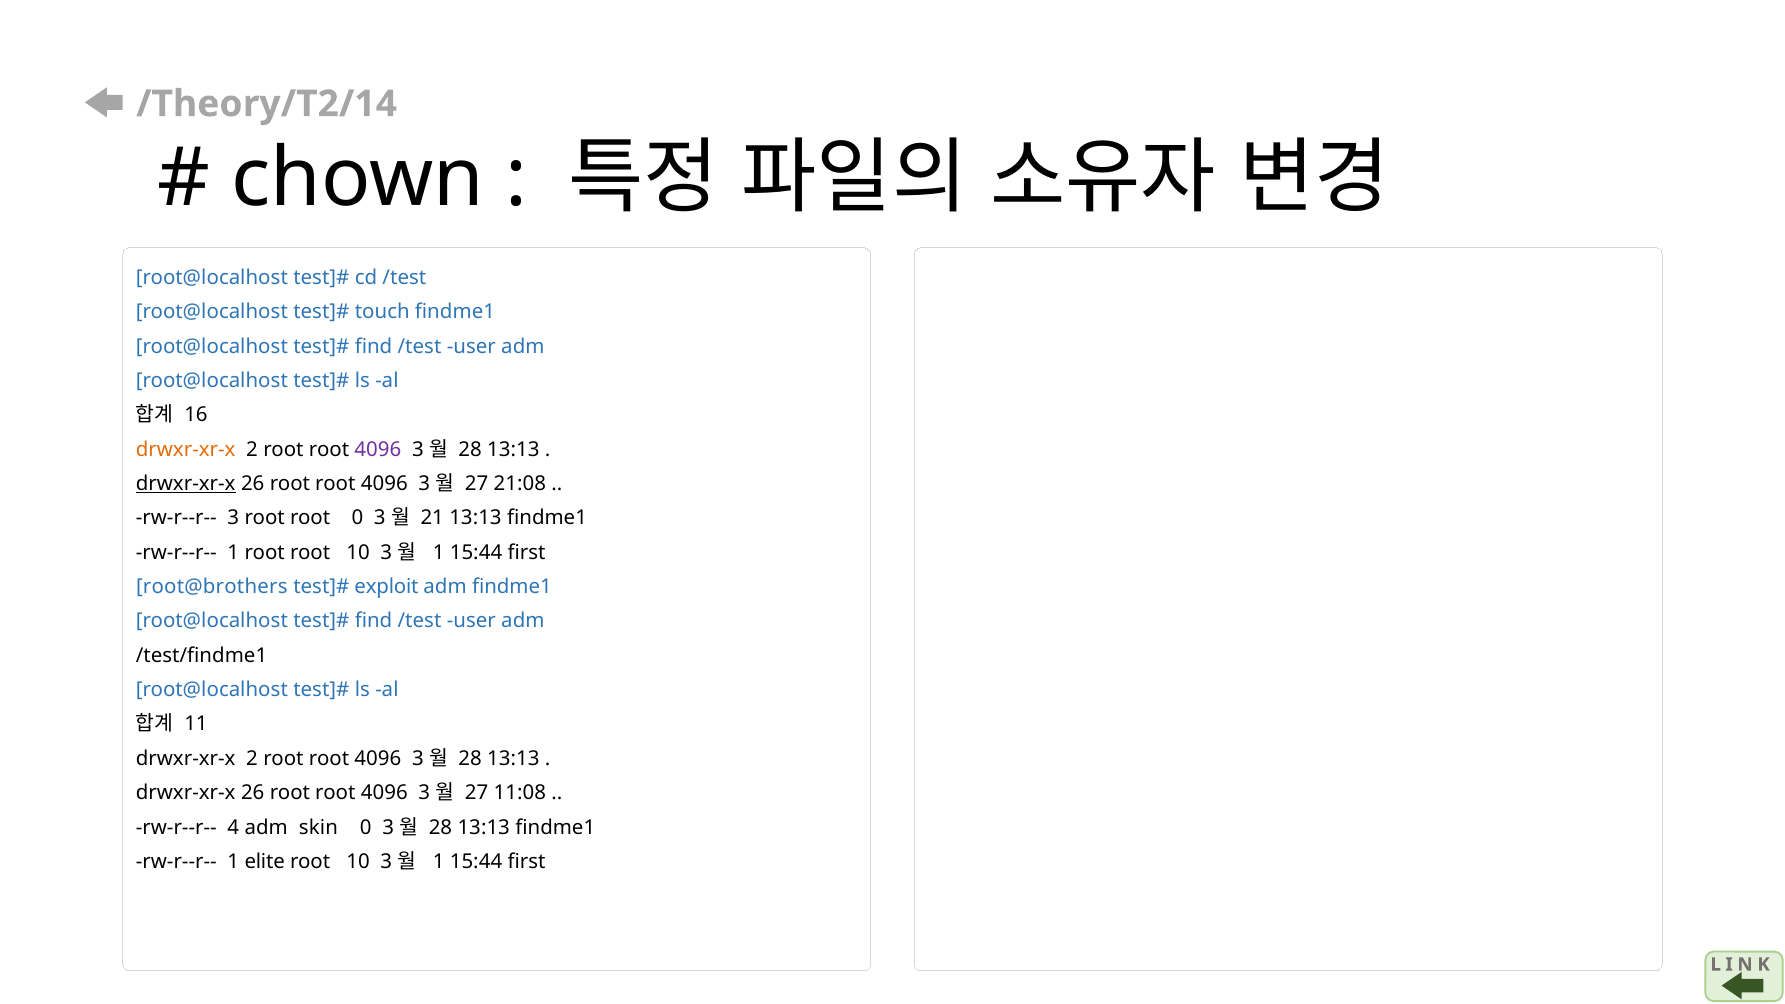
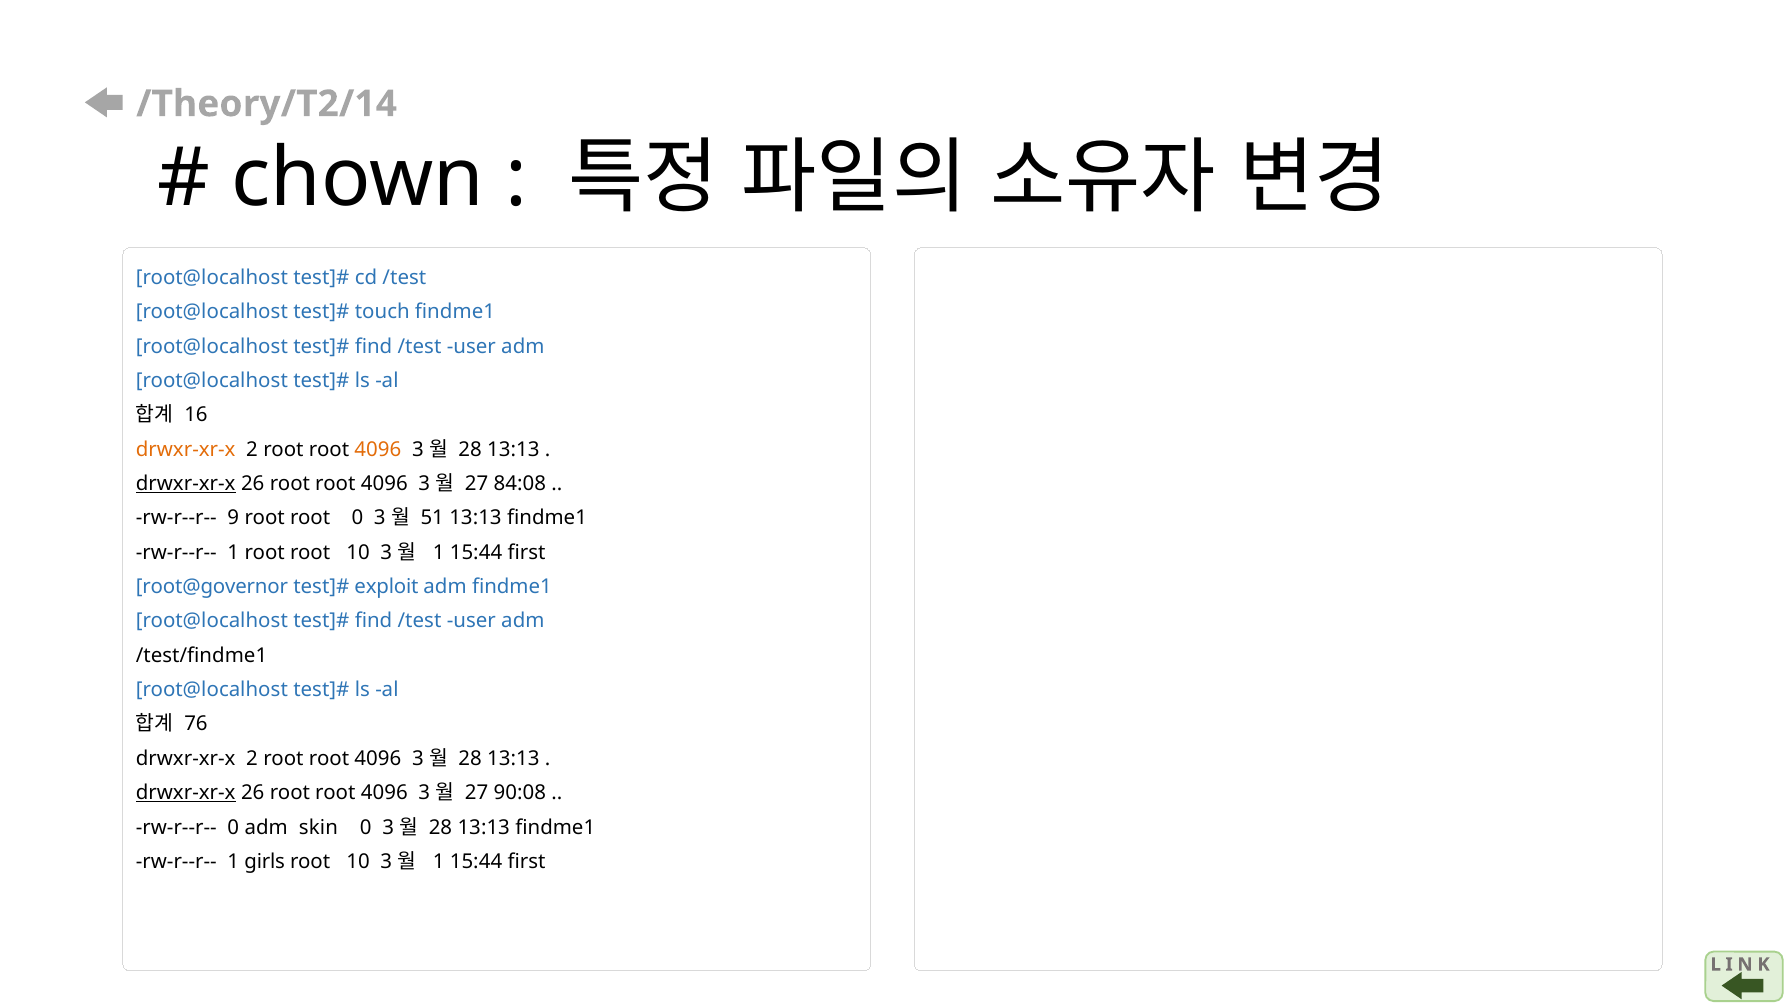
4096 colour: purple -> orange (378, 449)
21:08: 21:08 -> 84:08 (520, 484)
rw-r--r-- 3: 3 -> 9 (233, 518)
21: 21 -> 51 (432, 518)
root@brothers: root@brothers -> root@governor (212, 587)
11: 11 -> 76 (196, 724)
drwxr-xr-x underline: none -> present (186, 793)
11:08: 11:08 -> 90:08 (520, 793)
rw-r--r-- 4: 4 -> 0 (233, 827)
elite: elite -> girls (265, 862)
